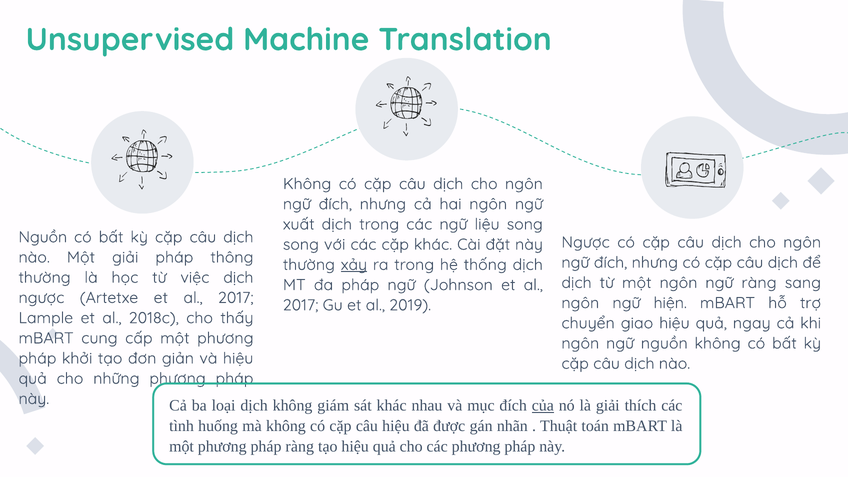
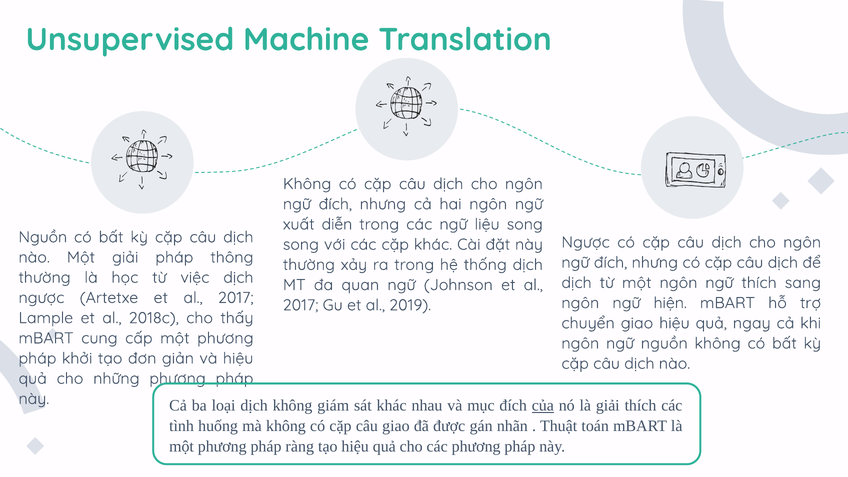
xuất dịch: dịch -> diễn (337, 224)
xảy underline: present -> none (354, 265)
ngữ ràng: ràng -> thích (759, 283)
đa pháp: pháp -> quan (360, 285)
câu hiệu: hiệu -> giao (396, 426)
